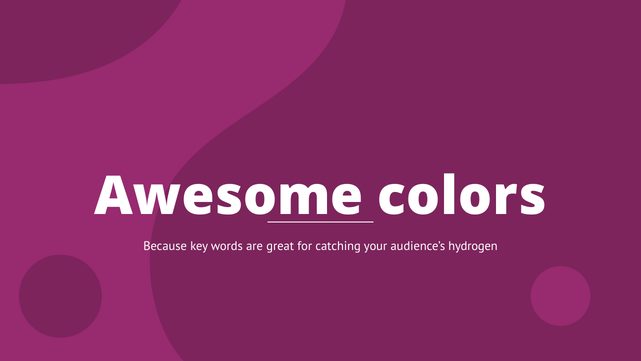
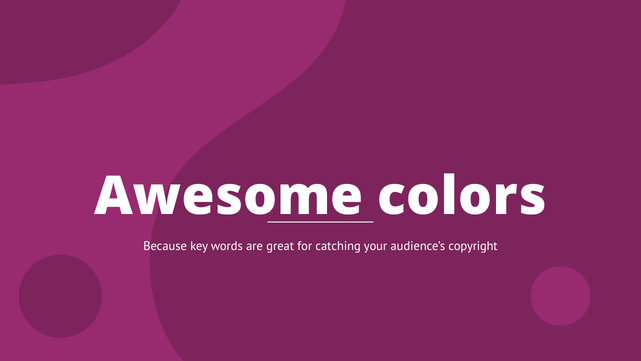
hydrogen: hydrogen -> copyright (473, 246)
